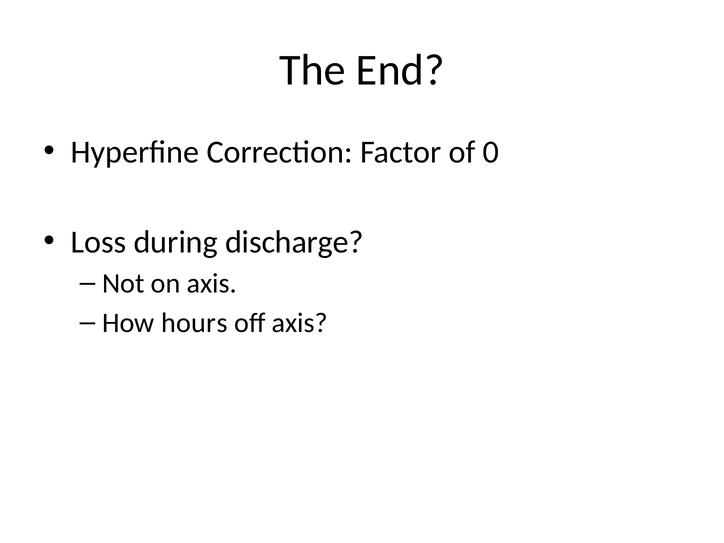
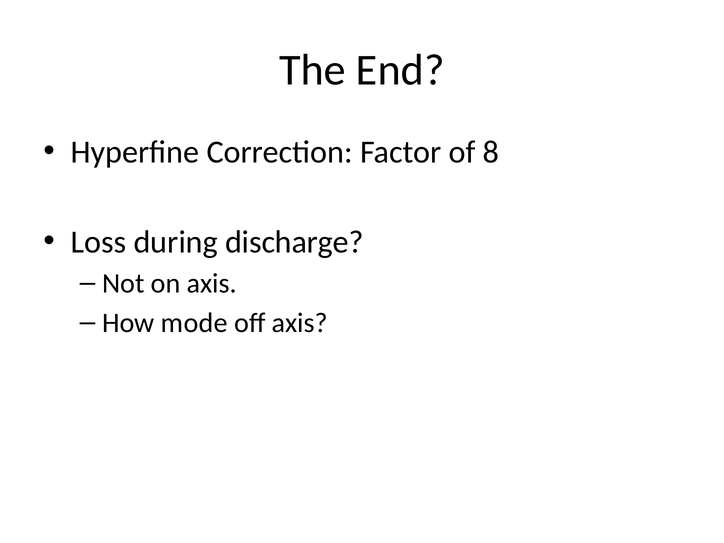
0: 0 -> 8 (491, 152)
hours: hours -> mode (194, 323)
